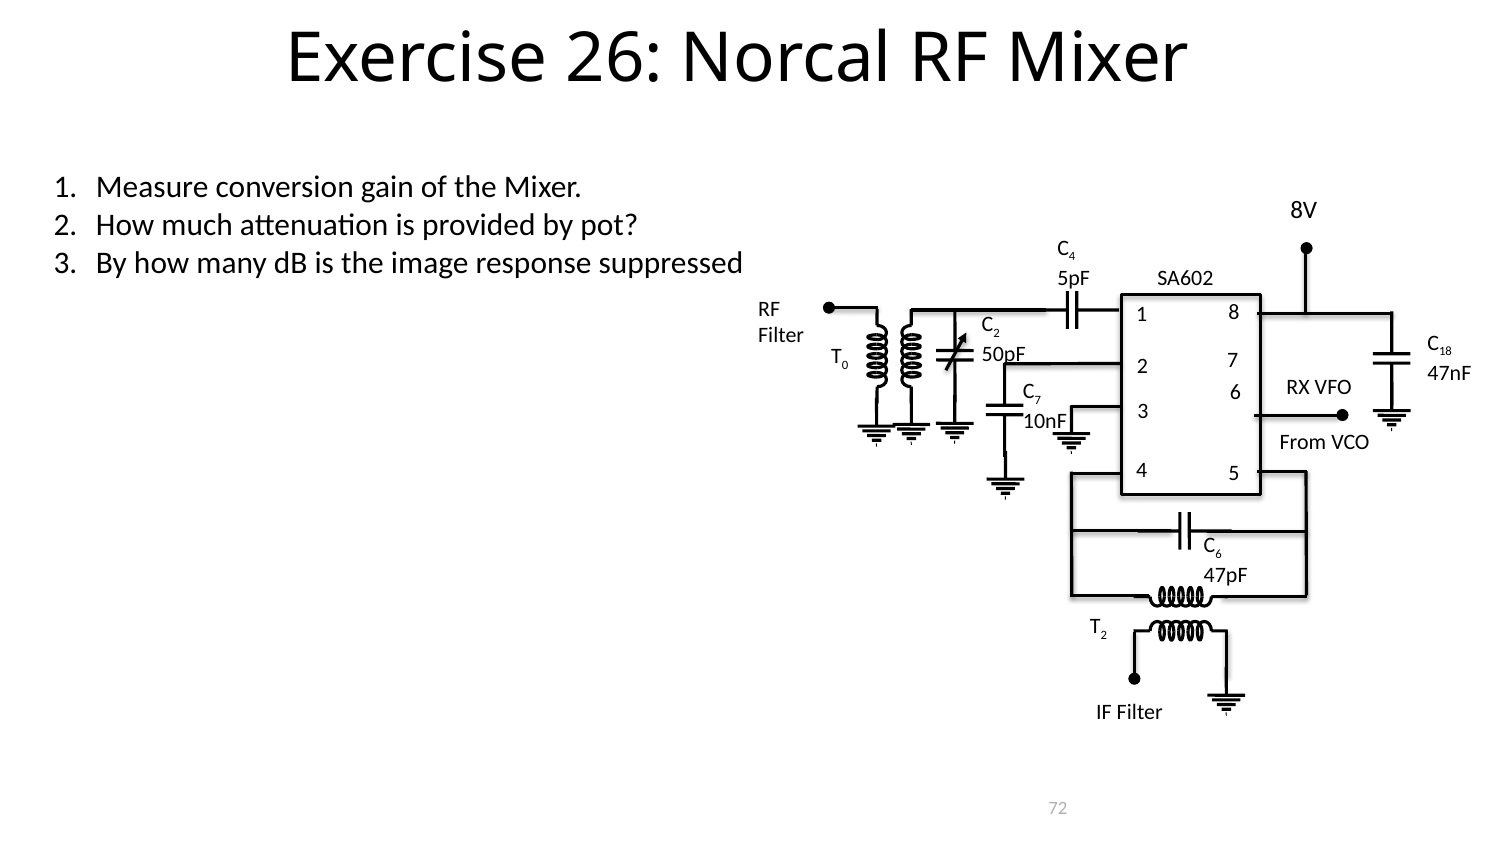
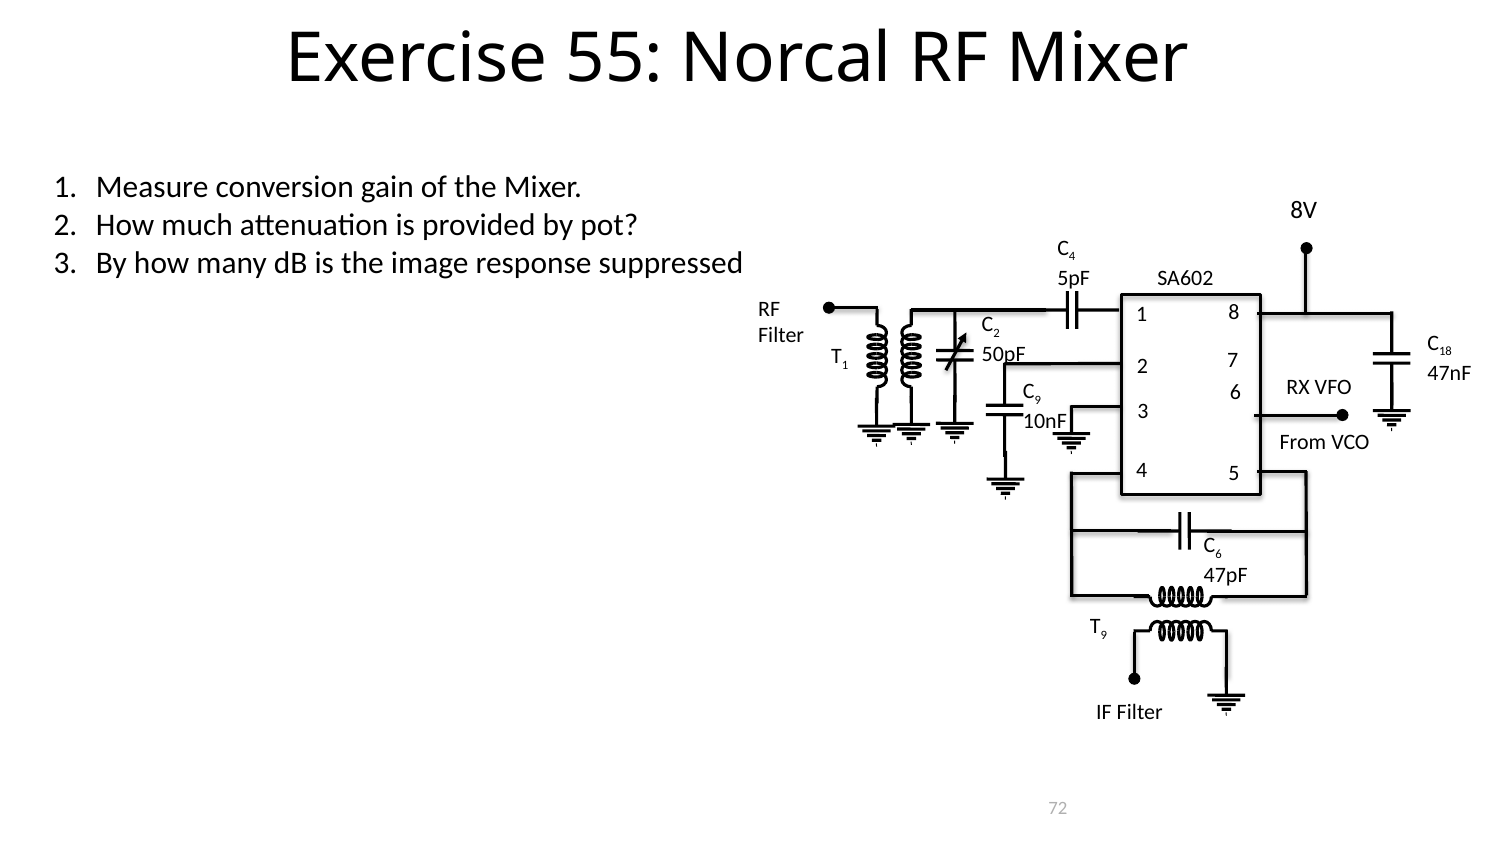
26: 26 -> 55 (614, 59)
0: 0 -> 1 (845, 365)
7: 7 -> 9 (1038, 400)
2: 2 -> 9 (1104, 635)
